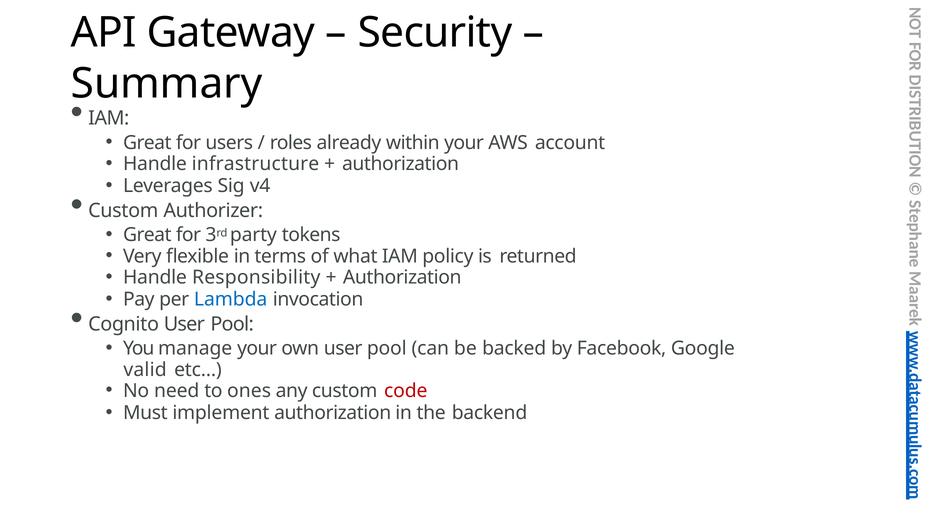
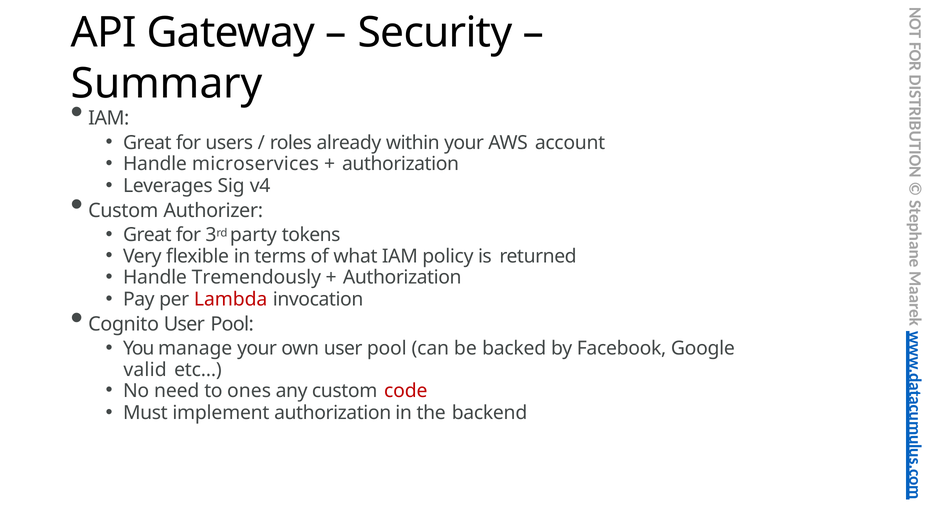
infrastructure: infrastructure -> microservices (255, 164)
Responsibility: Responsibility -> Tremendously (256, 278)
Lambda colour: blue -> red (231, 300)
